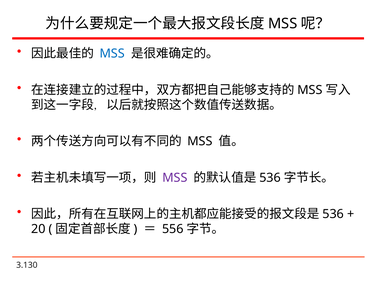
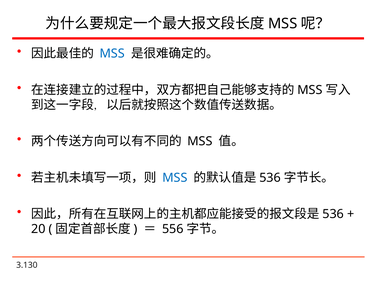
MSS colour: purple -> blue (175, 178)
